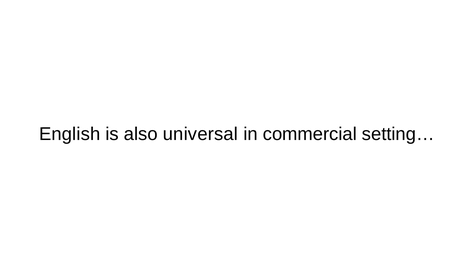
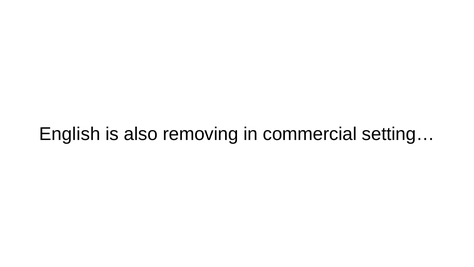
universal: universal -> removing (201, 134)
